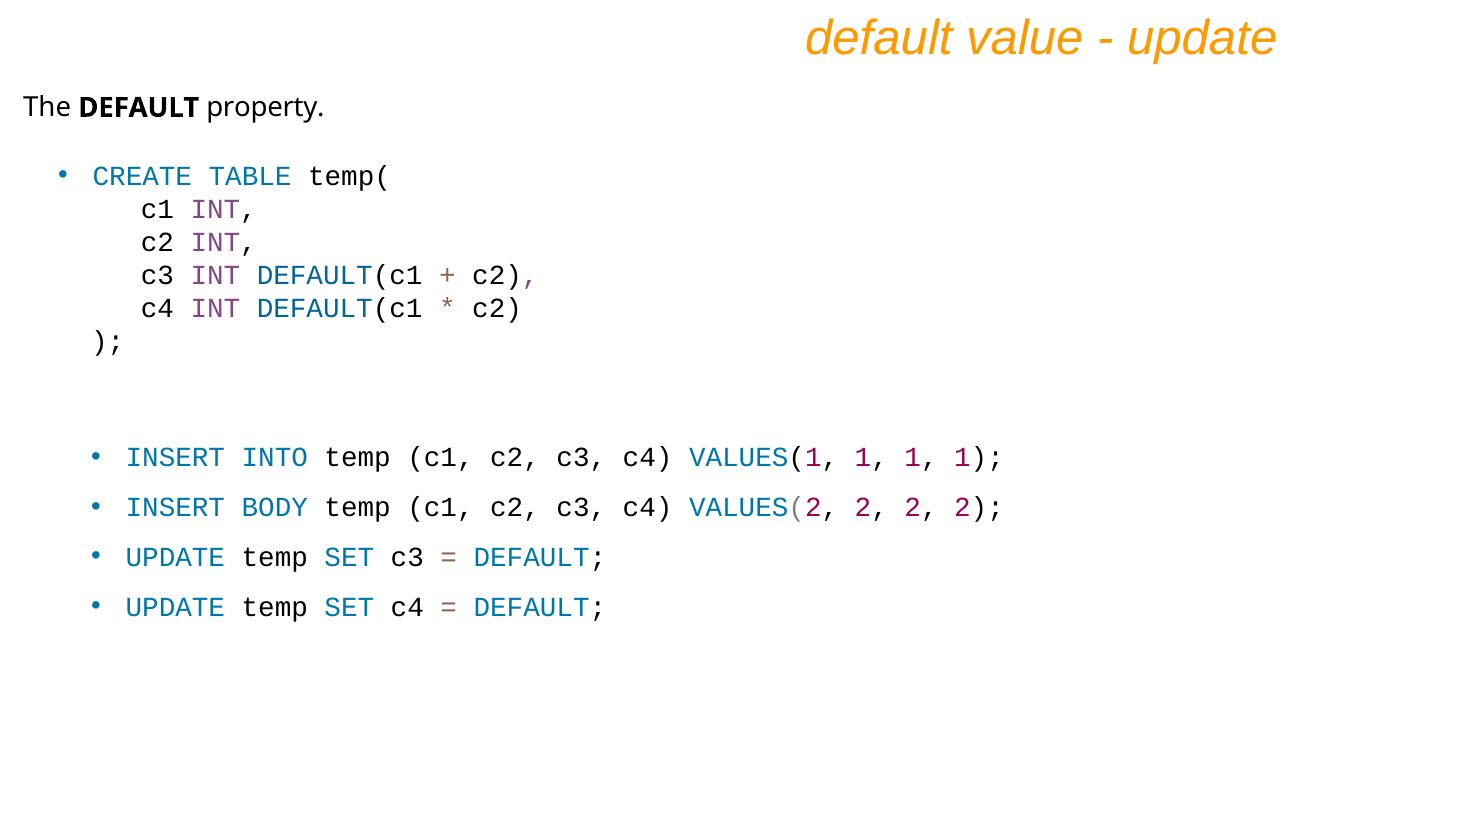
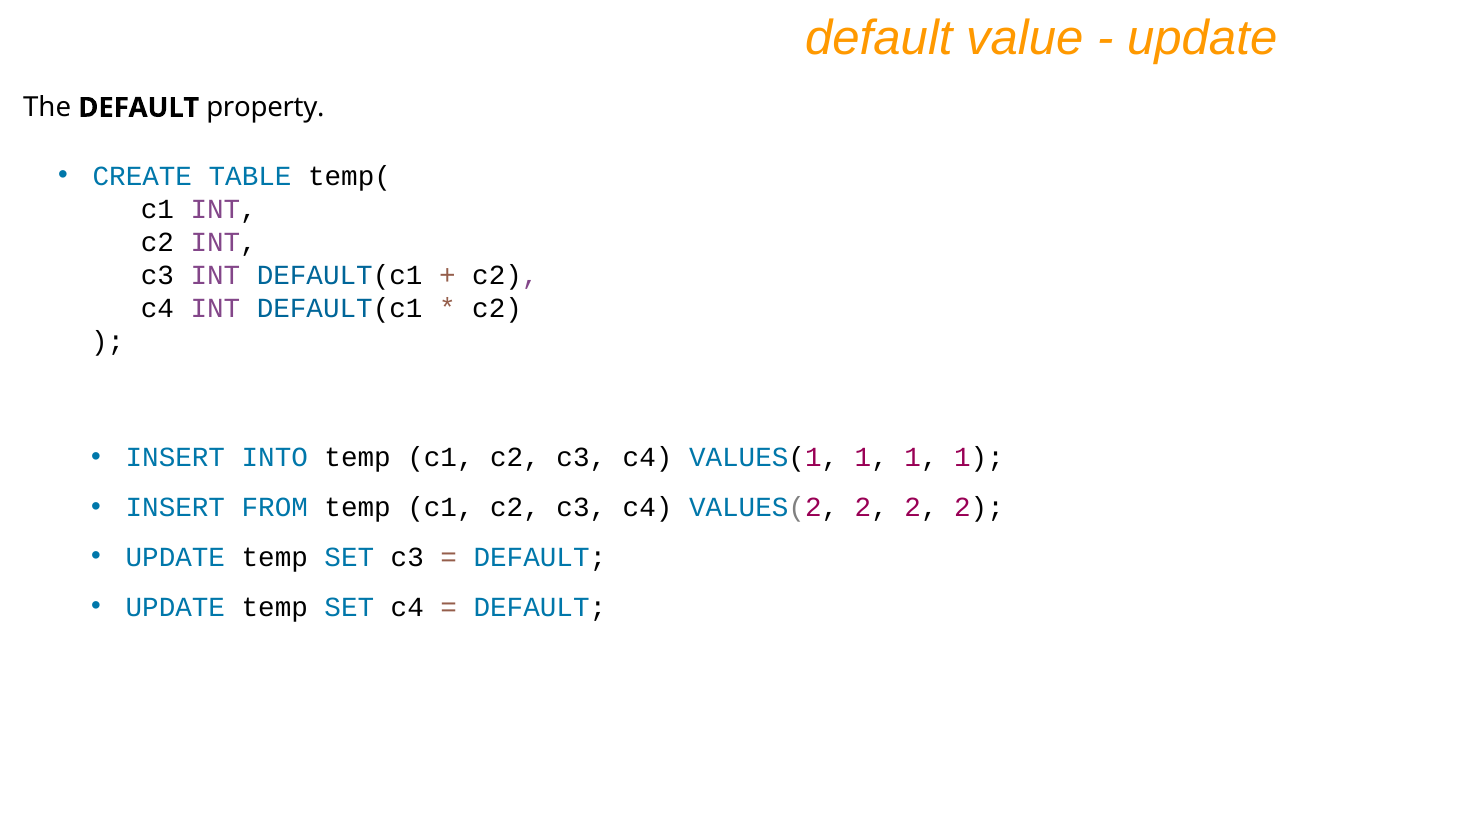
BODY: BODY -> FROM (275, 507)
